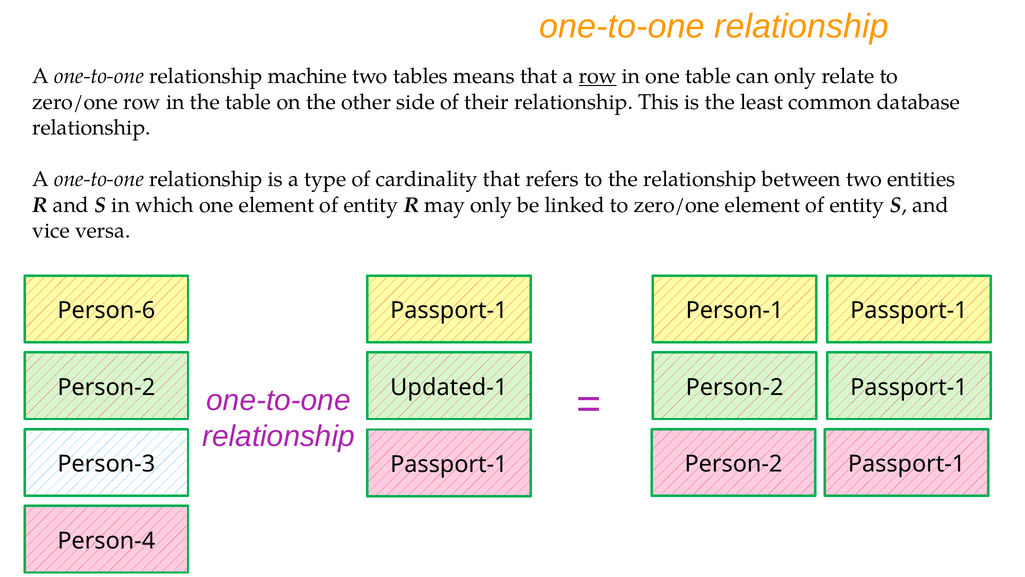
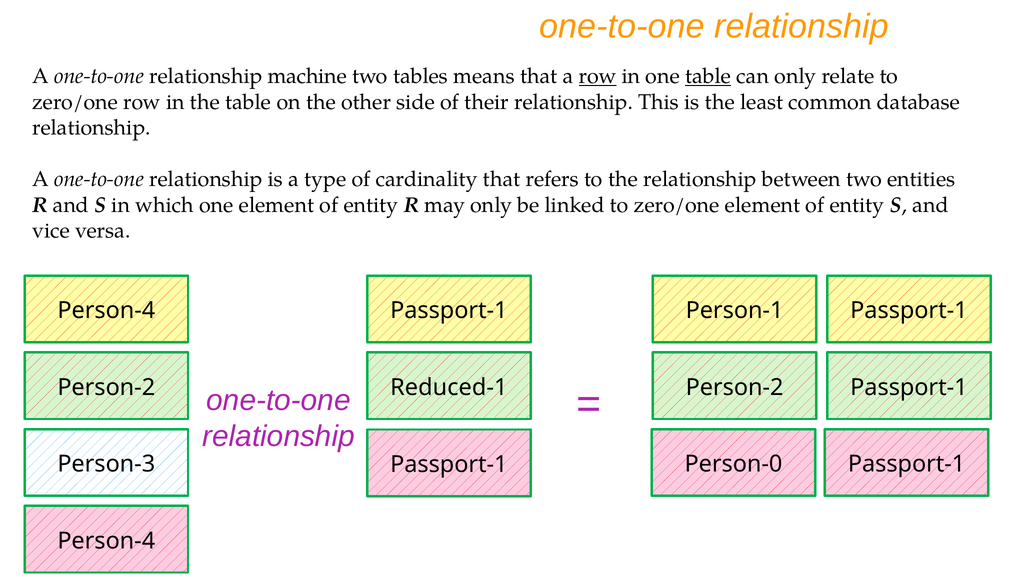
table underline: none -> present (708, 76)
Person-6: Person-6 -> Person-4 (106, 310)
Updated-1: Updated-1 -> Reduced-1 (449, 387)
Person-3 Passport-1 Person-2: Person-2 -> Person-0 (733, 464)
